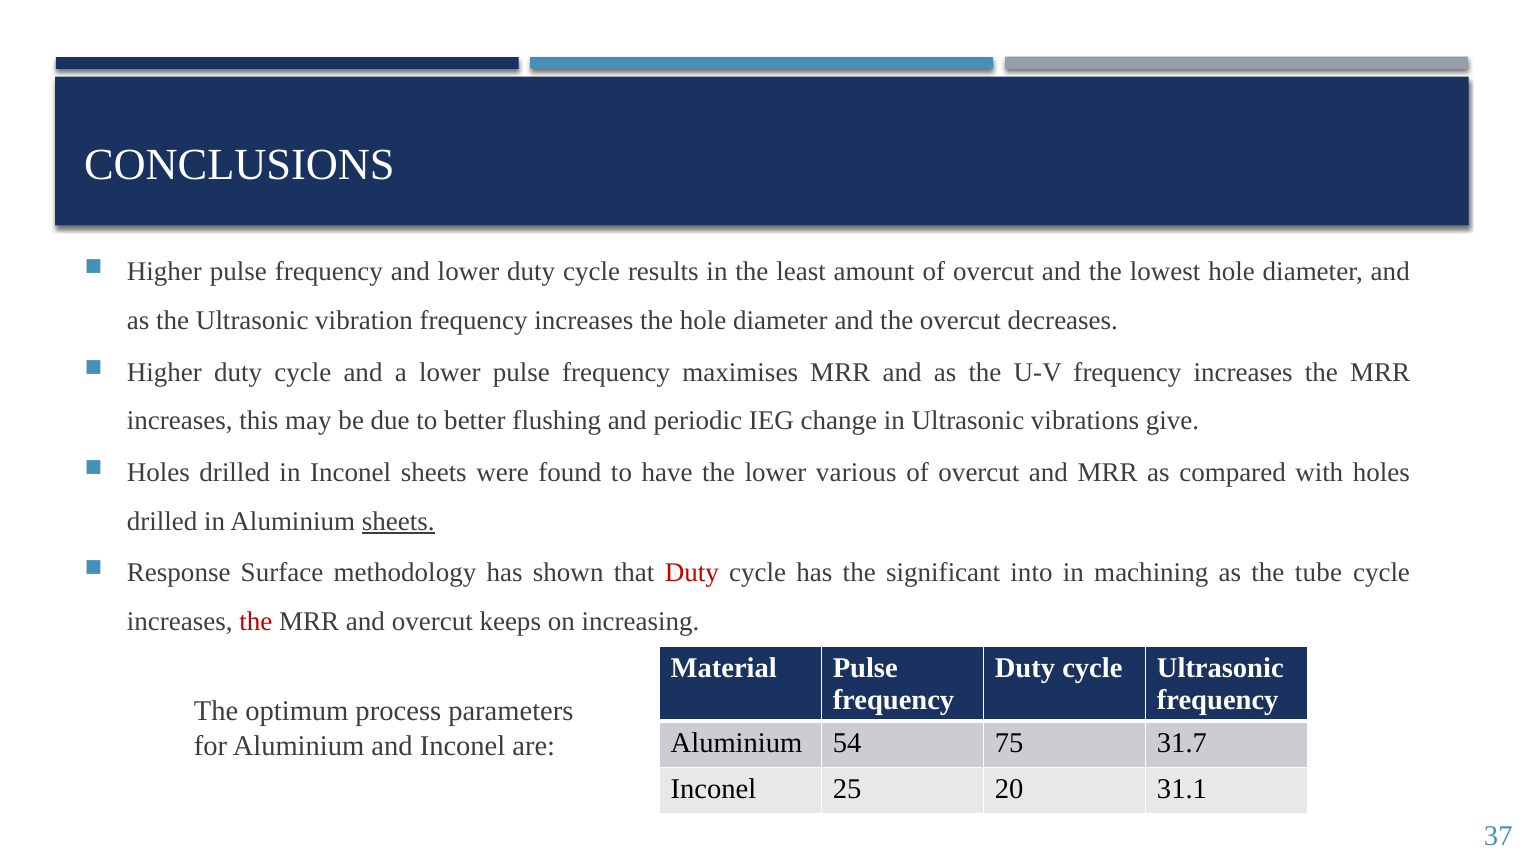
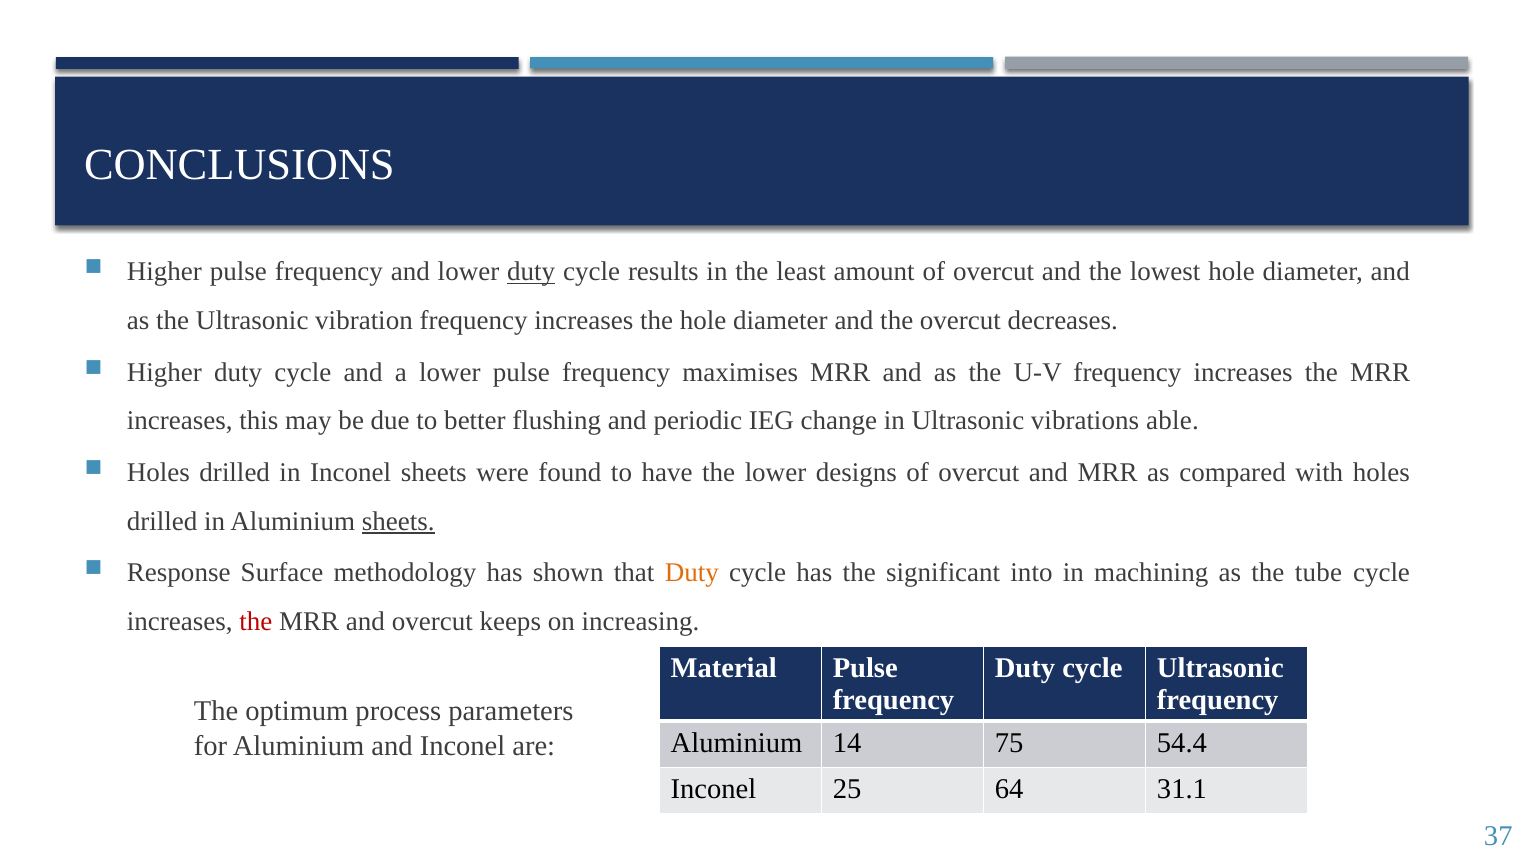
duty underline: none -> present (531, 272)
give: give -> able (1172, 421)
various: various -> designs (856, 473)
Duty colour: red -> orange (692, 573)
54: 54 -> 14 (847, 743)
31.7: 31.7 -> 54.4 (1182, 743)
20: 20 -> 64 (1009, 790)
